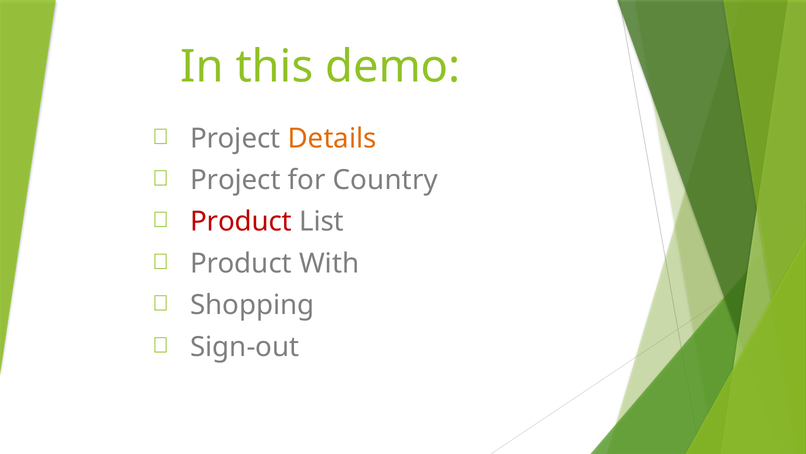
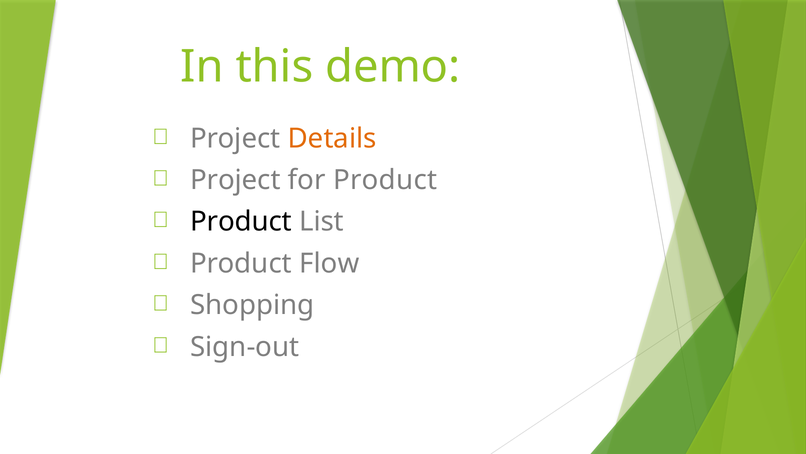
for Country: Country -> Product (385, 180)
Product colour: red -> black (241, 221)
With: With -> Flow (329, 263)
